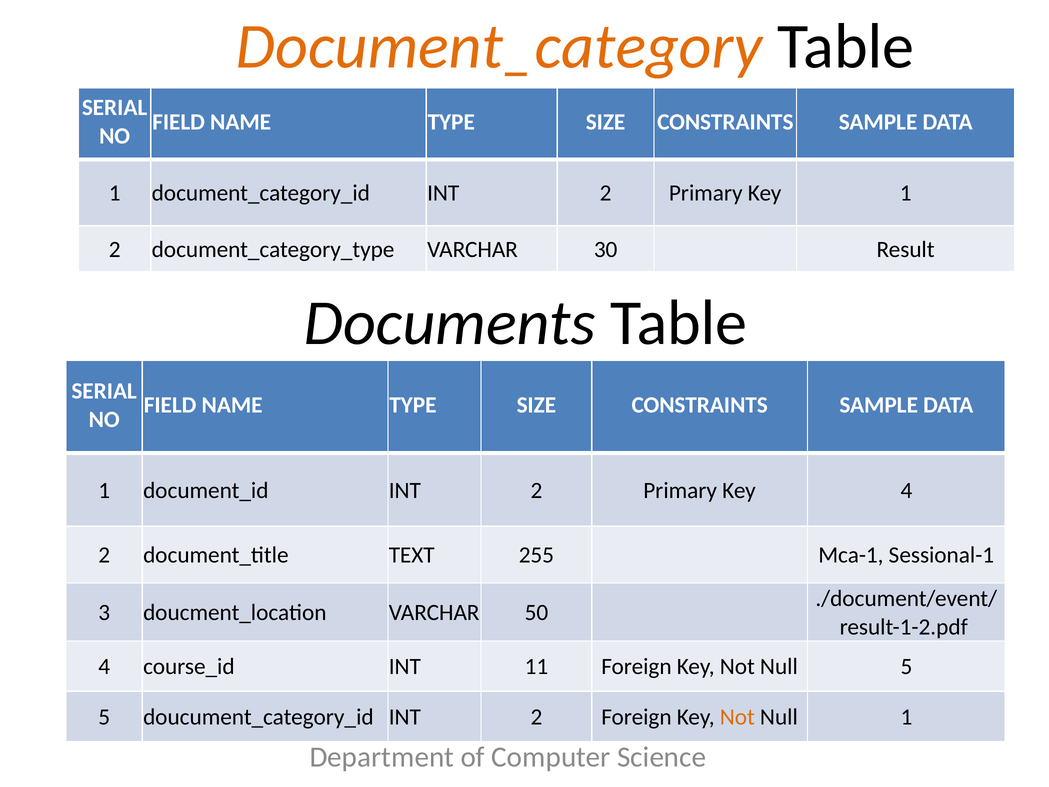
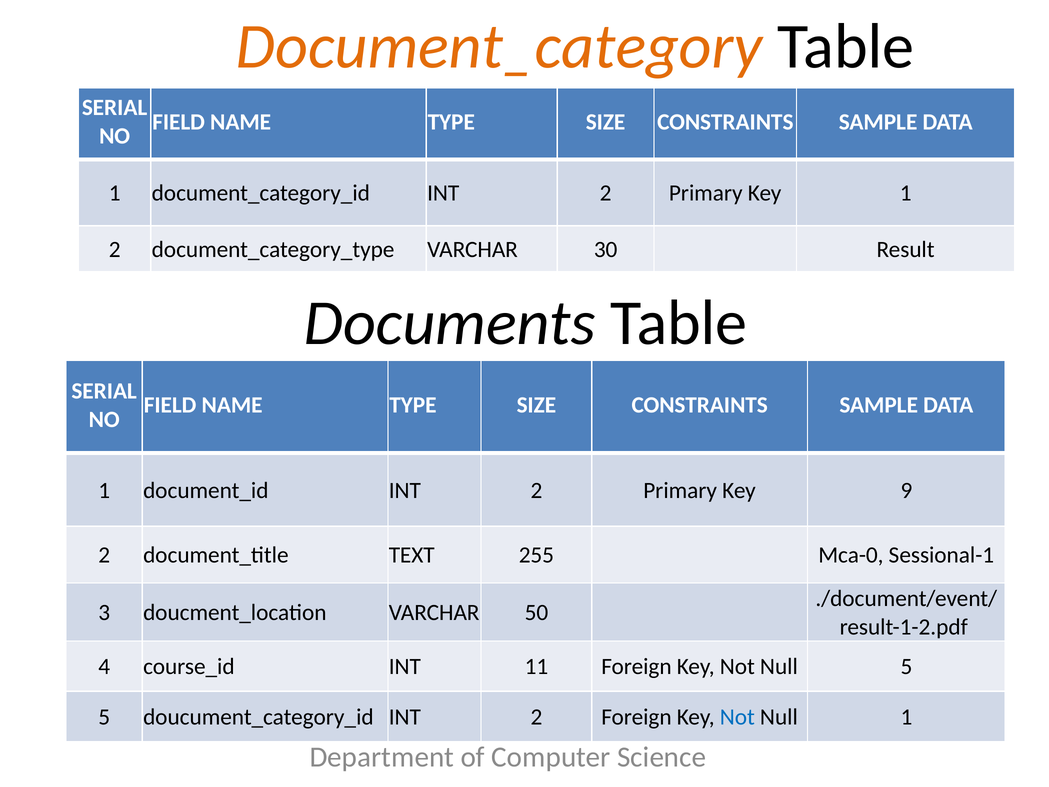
Key 4: 4 -> 9 (906, 490)
Mca-1: Mca-1 -> Mca-0 (851, 555)
Not colour: orange -> blue (737, 717)
